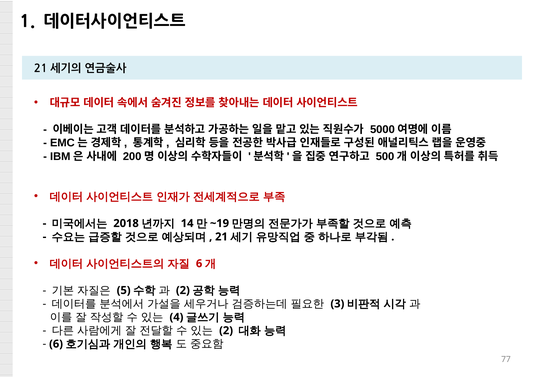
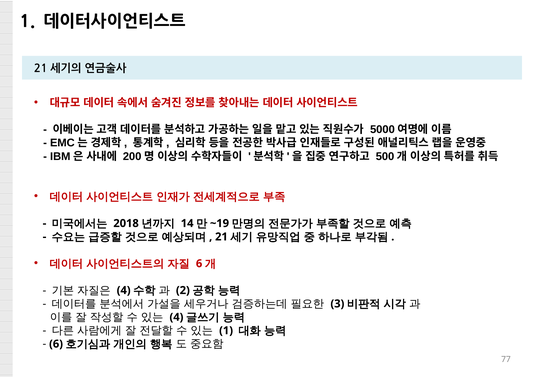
5: 5 -> 4 (124, 290)
2: 2 -> 1 (226, 330)
